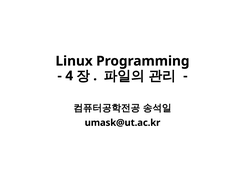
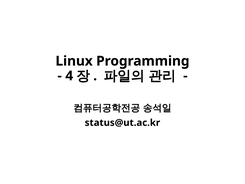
umask@ut.ac.kr: umask@ut.ac.kr -> status@ut.ac.kr (122, 123)
